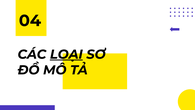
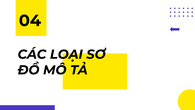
LOẠI underline: present -> none (66, 54)
